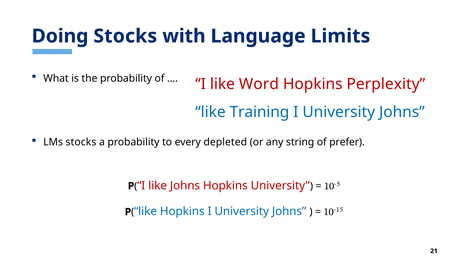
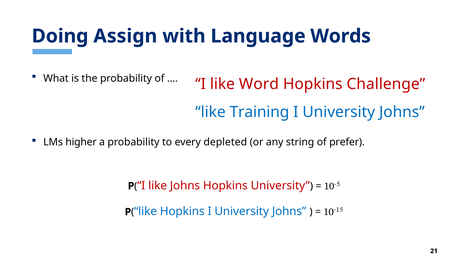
Doing Stocks: Stocks -> Assign (125, 36)
Limits: Limits -> Words (341, 36)
Perplexity: Perplexity -> Challenge (386, 84)
LMs stocks: stocks -> higher (81, 142)
